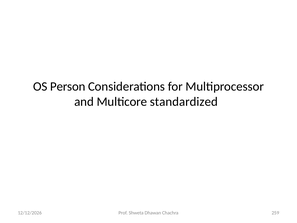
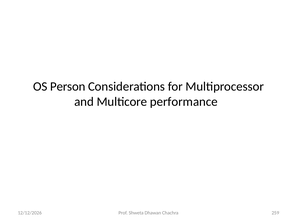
standardized: standardized -> performance (184, 102)
